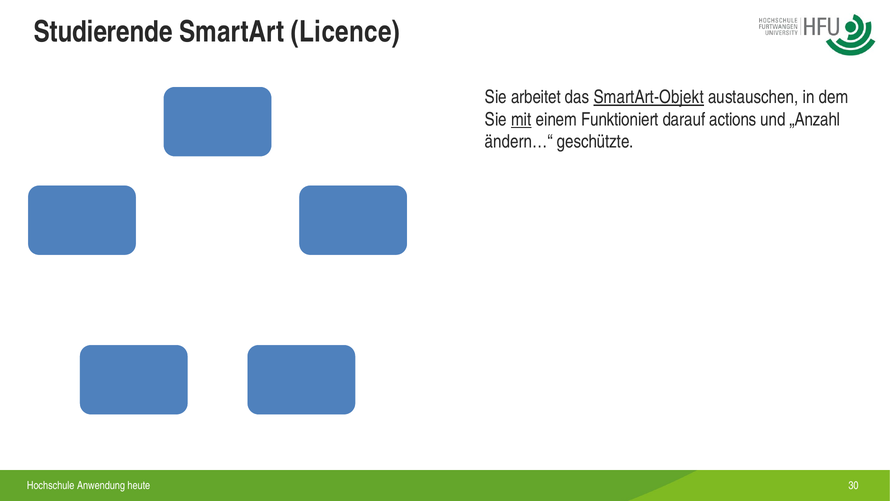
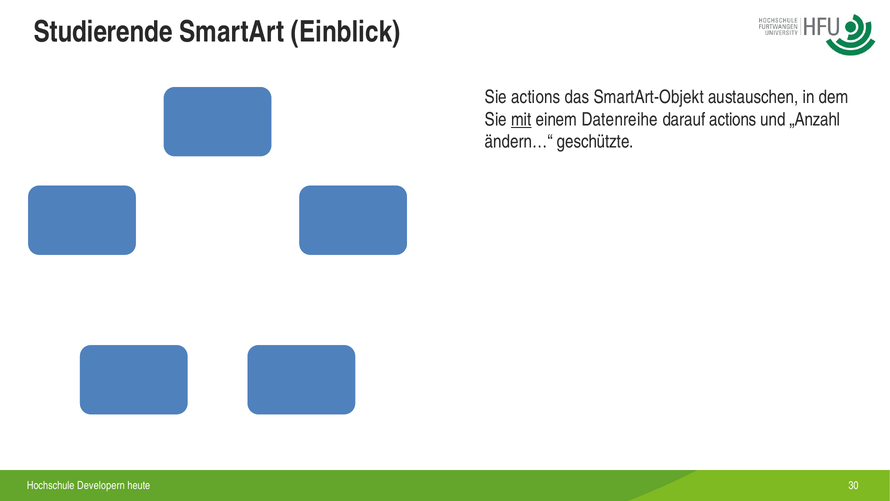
Licence: Licence -> Einblick (346, 32)
Sie arbeitet: arbeitet -> actions (536, 97)
SmartArt-Objekt underline: present -> none (649, 97)
Funktioniert: Funktioniert -> Datenreihe (620, 119)
Anwendung: Anwendung -> Developern (101, 485)
